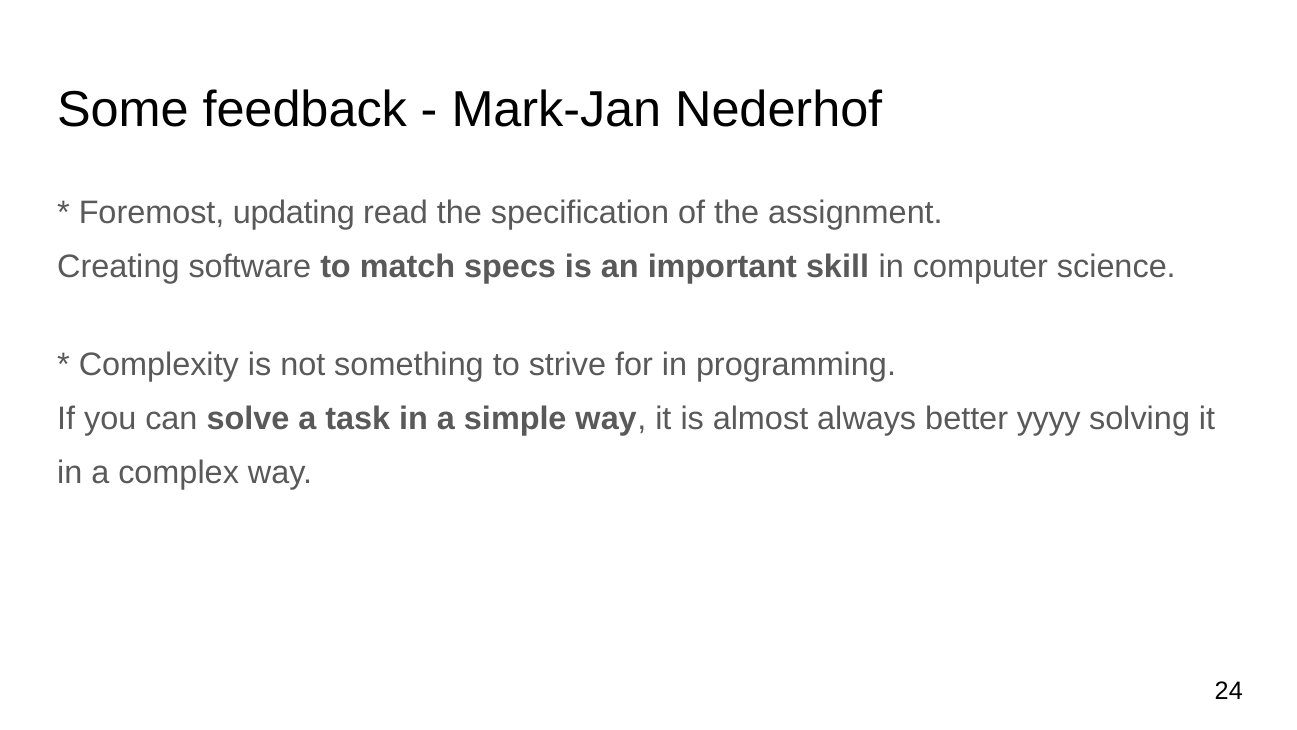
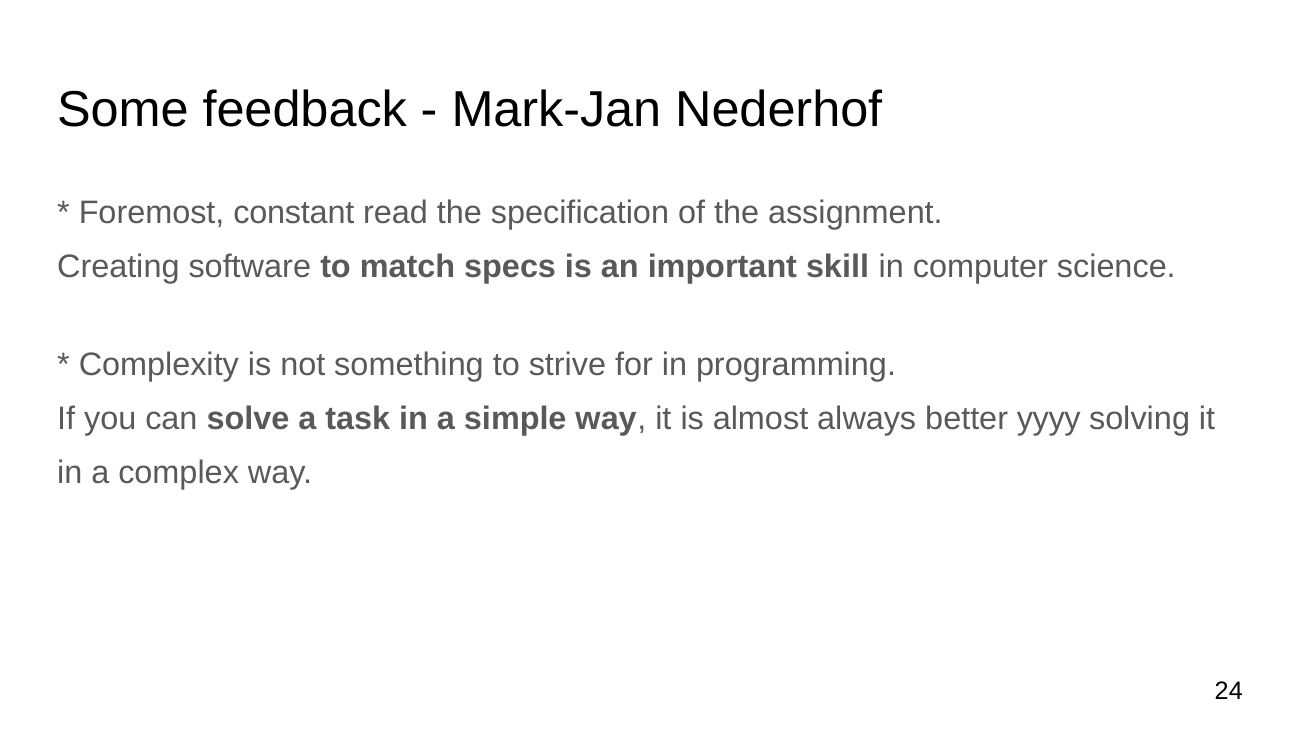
updating: updating -> constant (294, 213)
